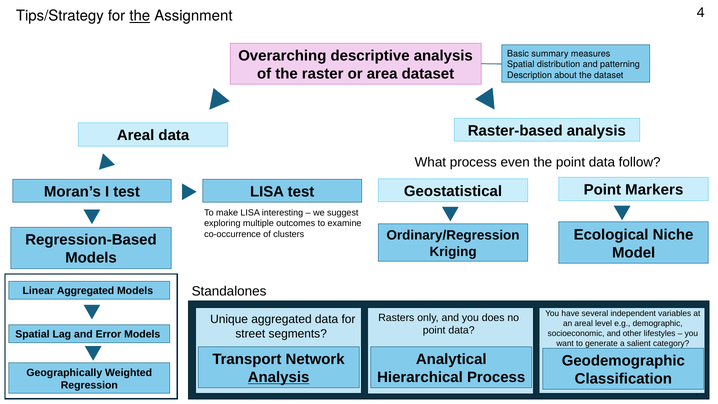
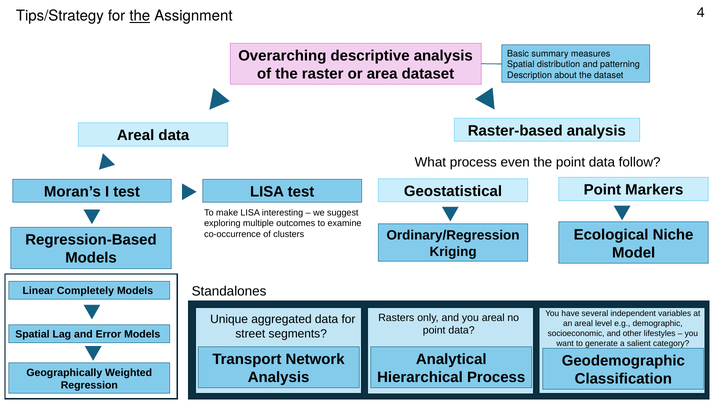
Linear Aggregated: Aggregated -> Completely (85, 291)
you does: does -> areal (493, 318)
Analysis underline: present -> none (279, 377)
